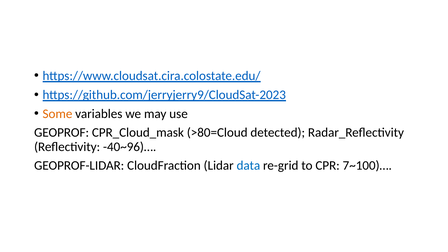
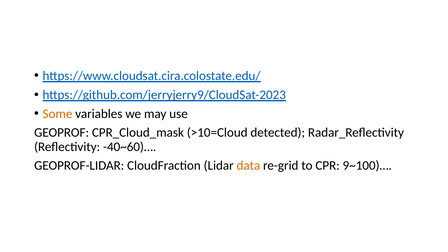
>80=Cloud: >80=Cloud -> >10=Cloud (217, 133)
-40~96)…: -40~96)… -> -40~60)… (130, 147)
data colour: blue -> orange (248, 165)
7~100)…: 7~100)… -> 9~100)… (367, 165)
